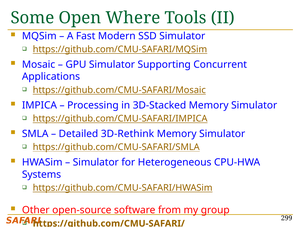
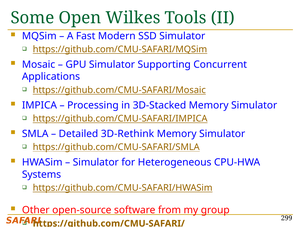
Where: Where -> Wilkes (133, 18)
